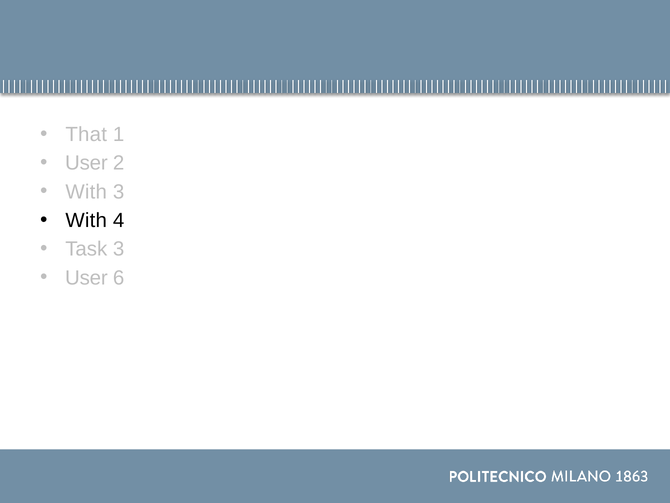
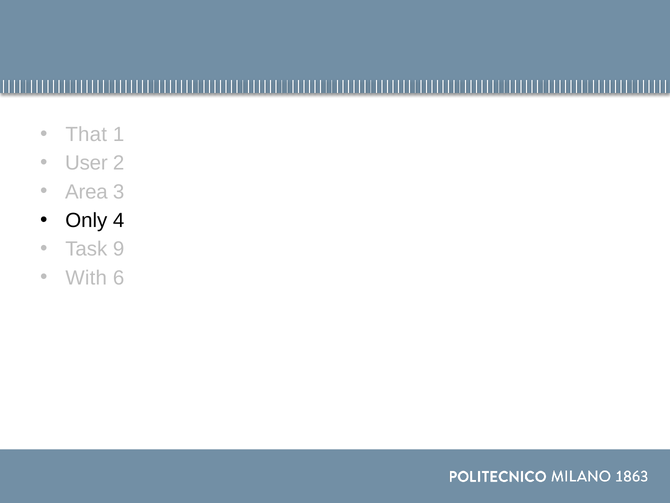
With: With -> Area (86, 192)
With: With -> Only (86, 220)
Task 3: 3 -> 9 (119, 249)
User: User -> With (86, 278)
